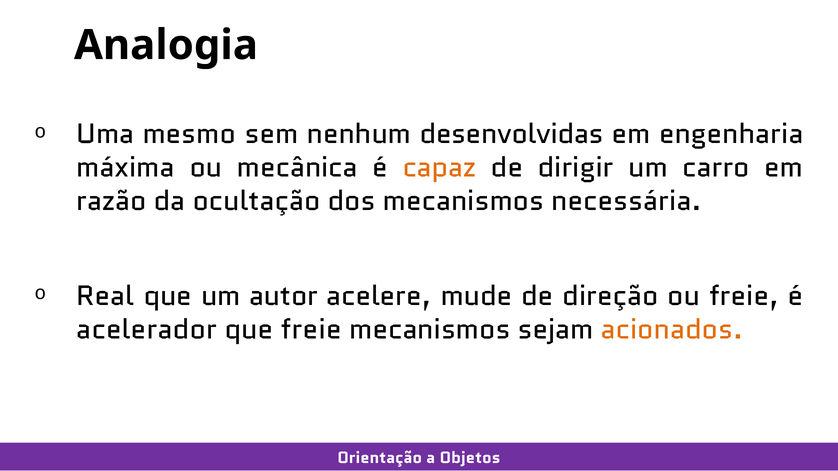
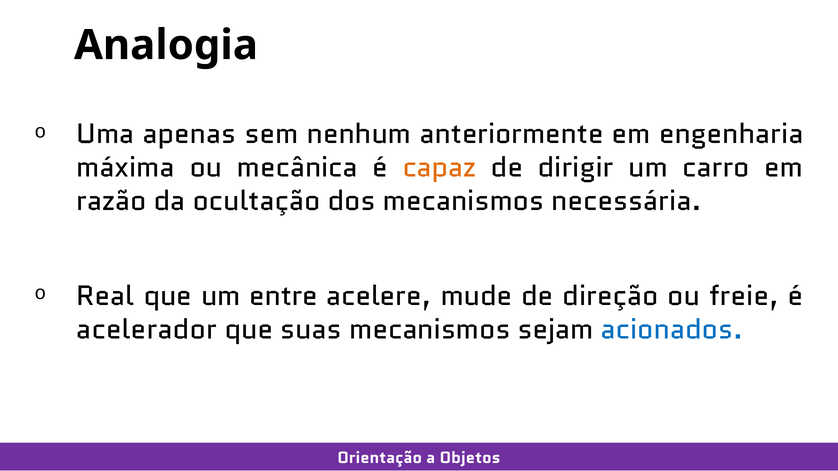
mesmo: mesmo -> apenas (189, 134)
desenvolvidas: desenvolvidas -> anteriormente (512, 134)
autor: autor -> entre (284, 296)
que freie: freie -> suas (311, 330)
acionados colour: orange -> blue (672, 330)
